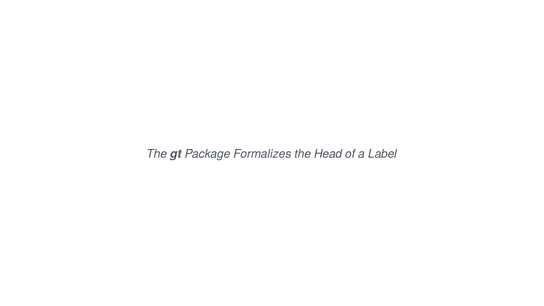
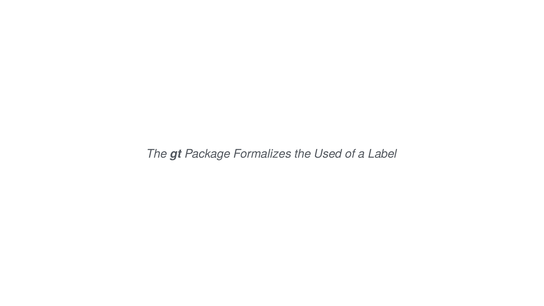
Head: Head -> Used (328, 154)
